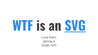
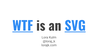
WTF underline: none -> present (23, 26)
